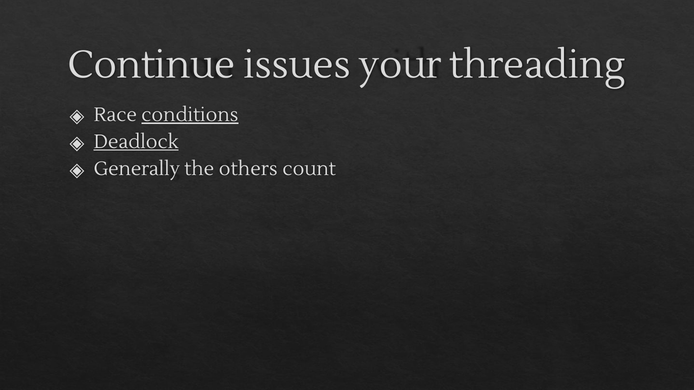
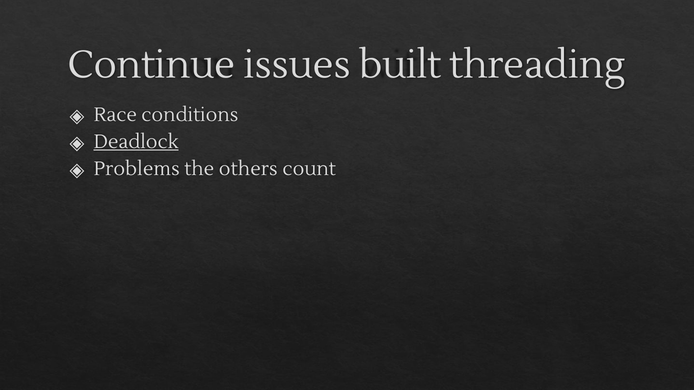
your: your -> built (400, 65)
conditions underline: present -> none (190, 115)
Generally: Generally -> Problems (137, 169)
